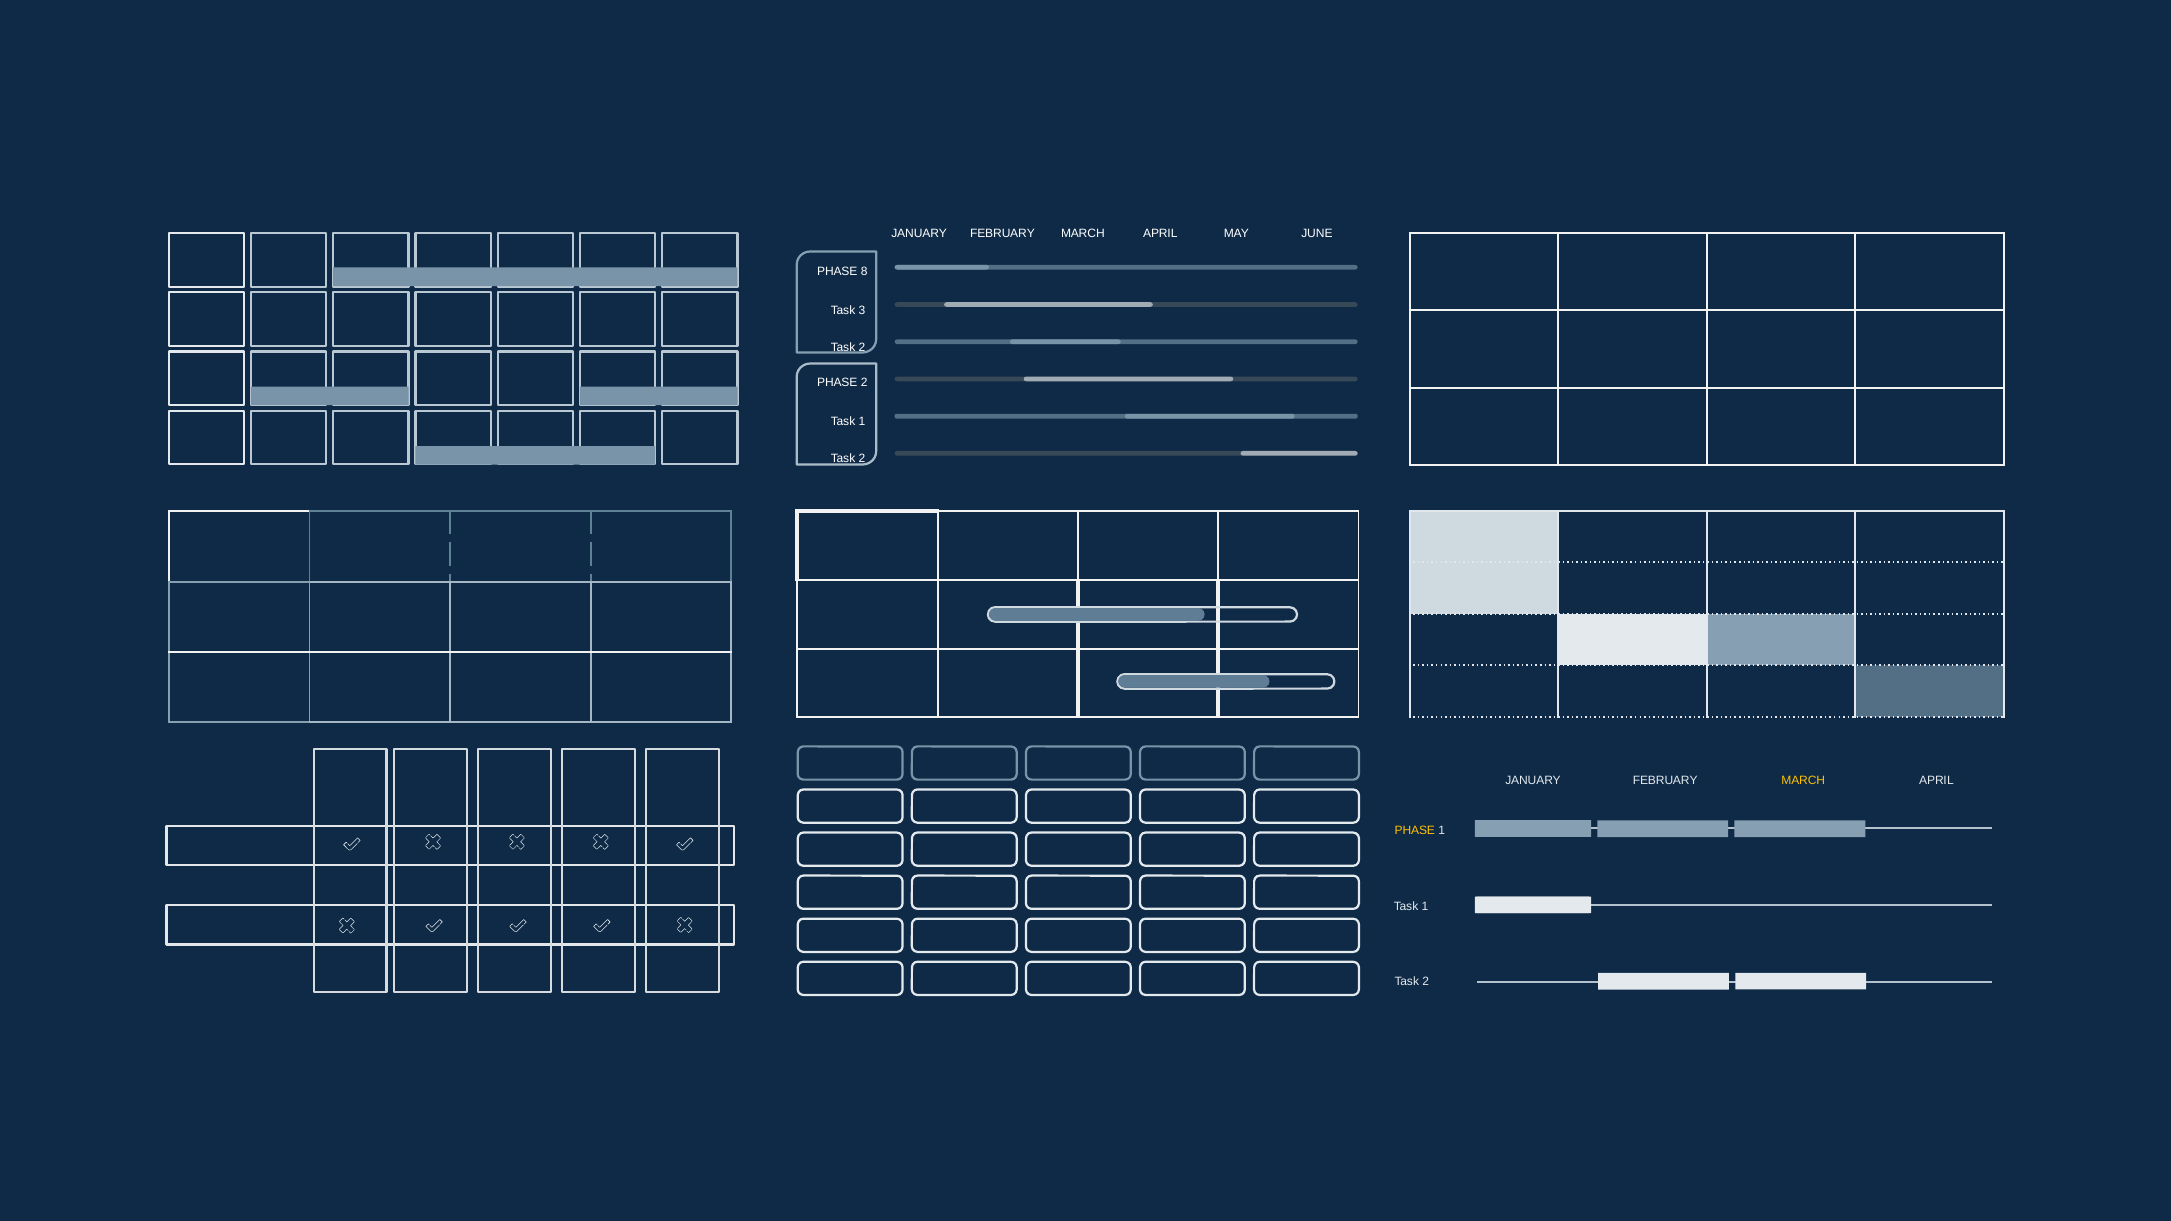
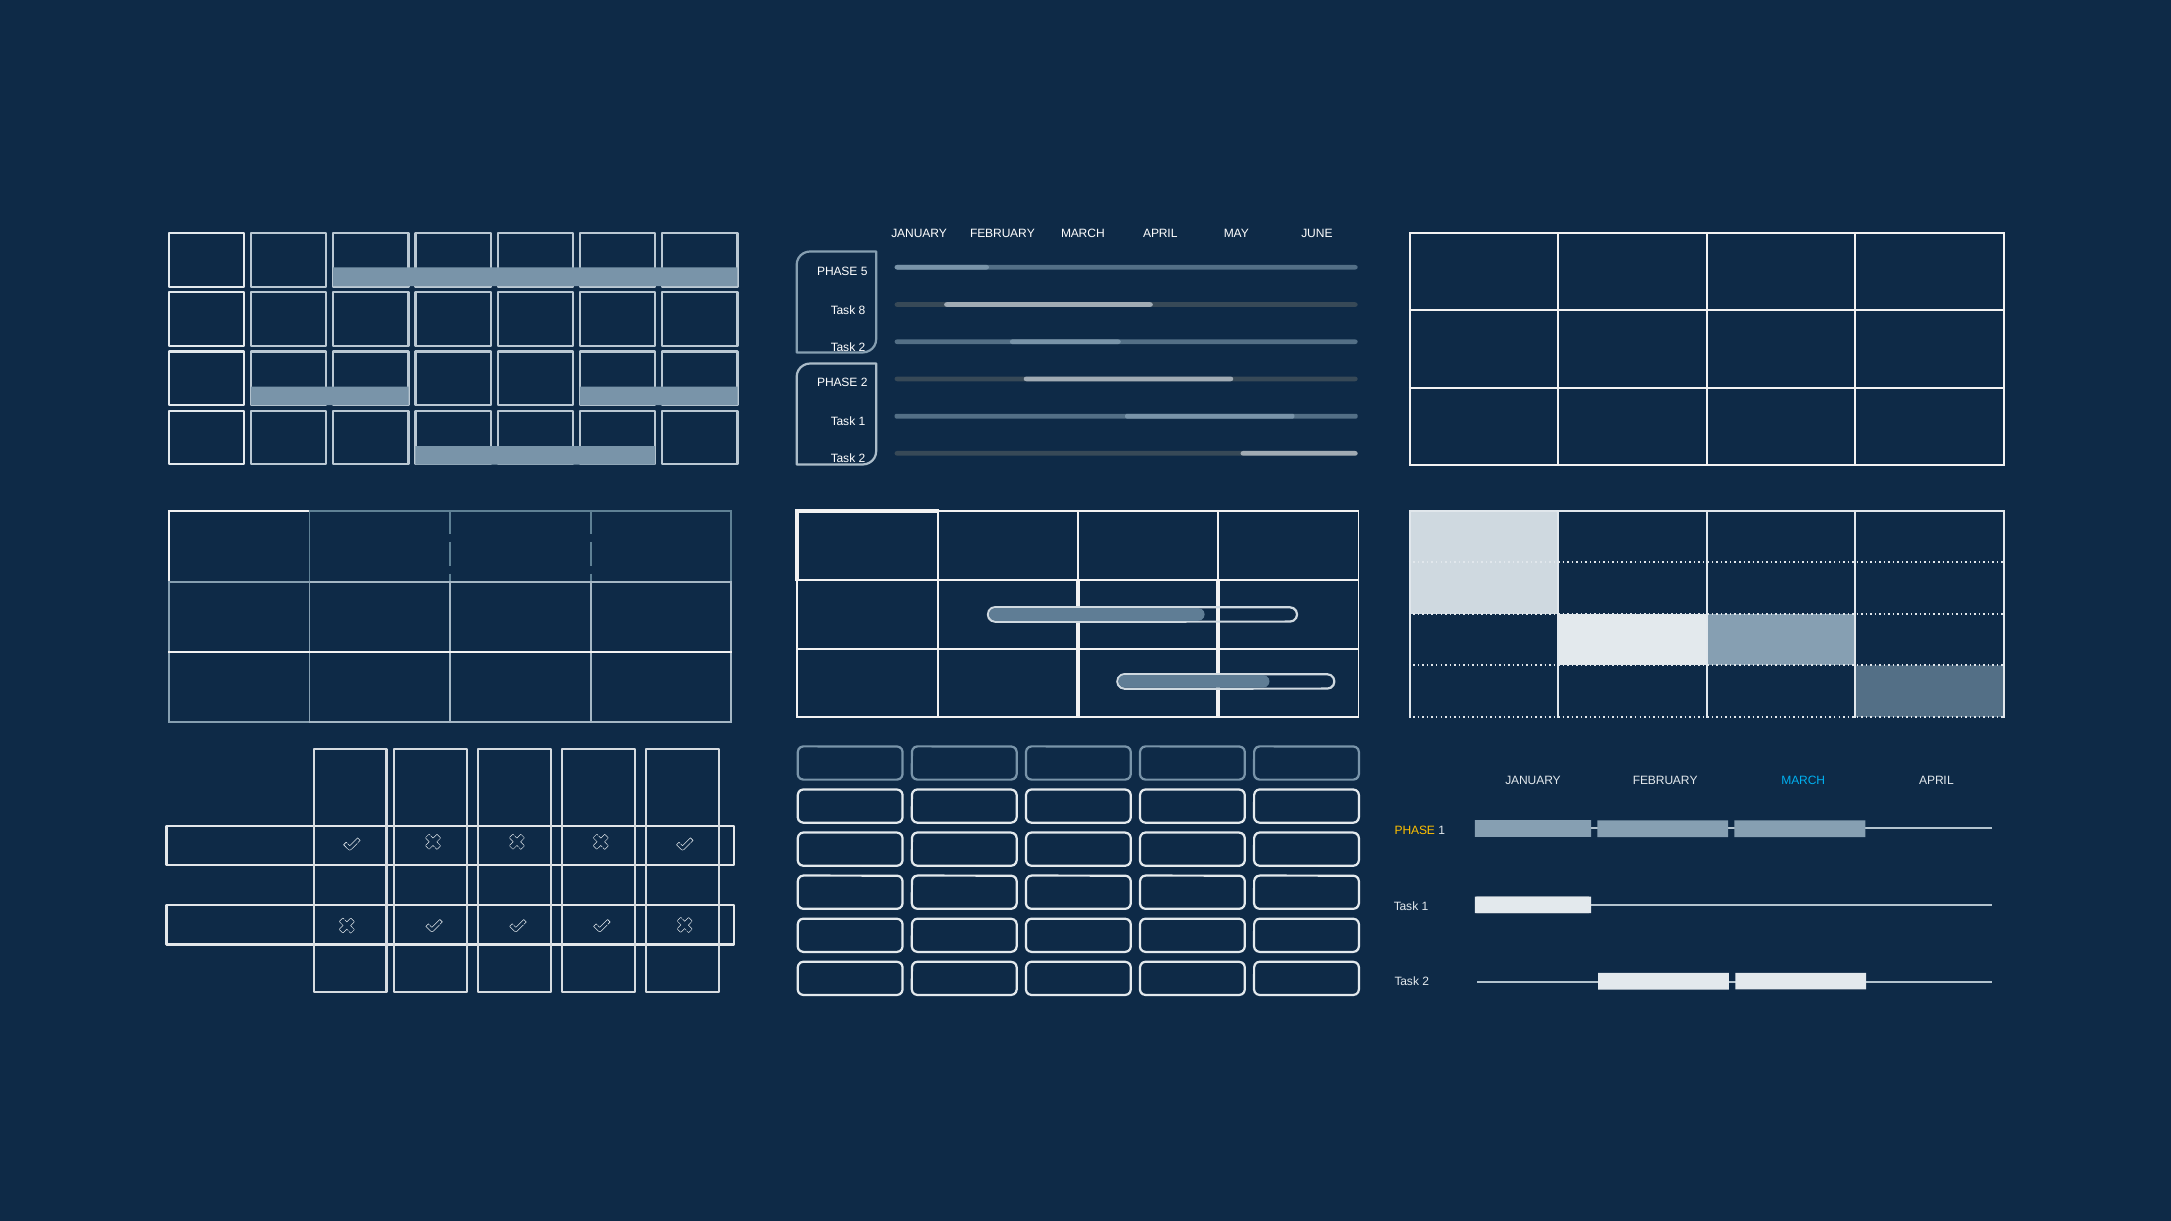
8: 8 -> 5 (864, 272)
3: 3 -> 8 (862, 310)
MARCH colour: yellow -> light blue (1803, 781)
